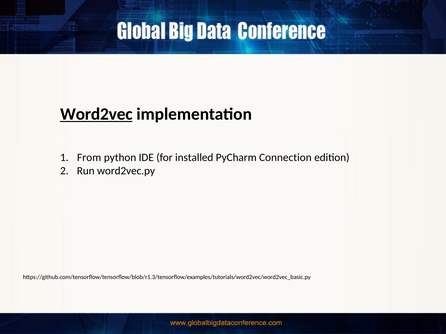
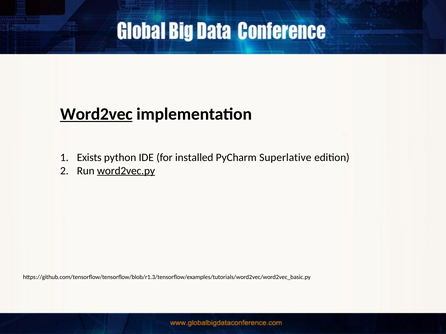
From: From -> Exists (89, 158)
Connection: Connection -> Superlative (285, 158)
word2vec.py underline: none -> present (126, 171)
